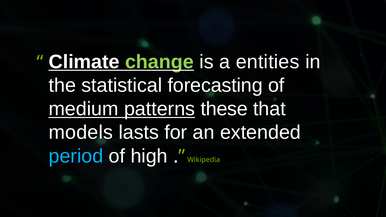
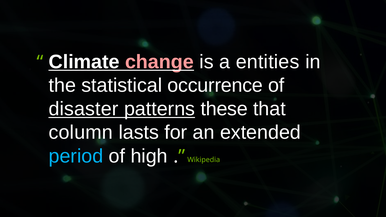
change colour: light green -> pink (159, 62)
forecasting: forecasting -> occurrence (215, 85)
medium: medium -> disaster (83, 109)
models: models -> column (81, 133)
